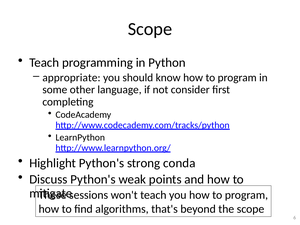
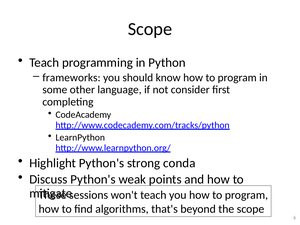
appropriate: appropriate -> frameworks (71, 78)
